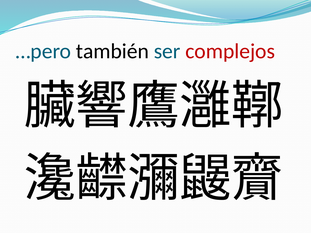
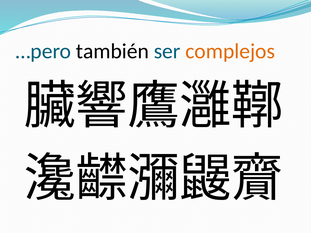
complejos colour: red -> orange (230, 51)
